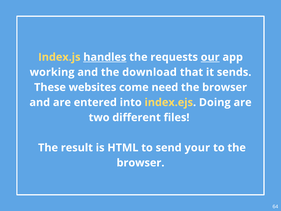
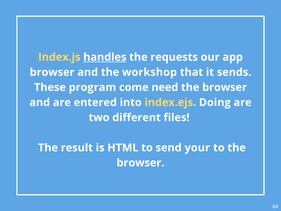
our underline: present -> none (210, 57)
working: working -> browser (52, 72)
download: download -> workshop (150, 72)
websites: websites -> program (92, 87)
